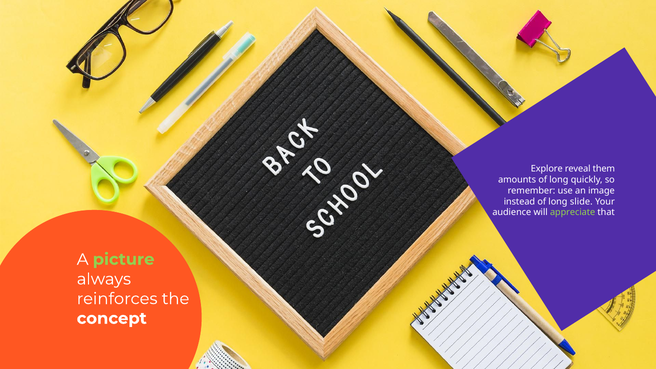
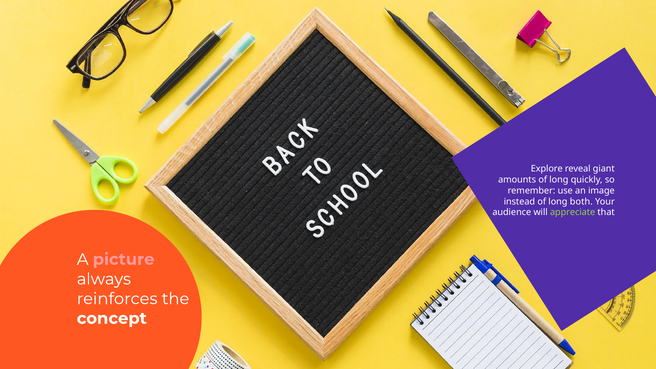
them: them -> giant (604, 169)
slide: slide -> both (581, 202)
picture colour: light green -> pink (124, 259)
